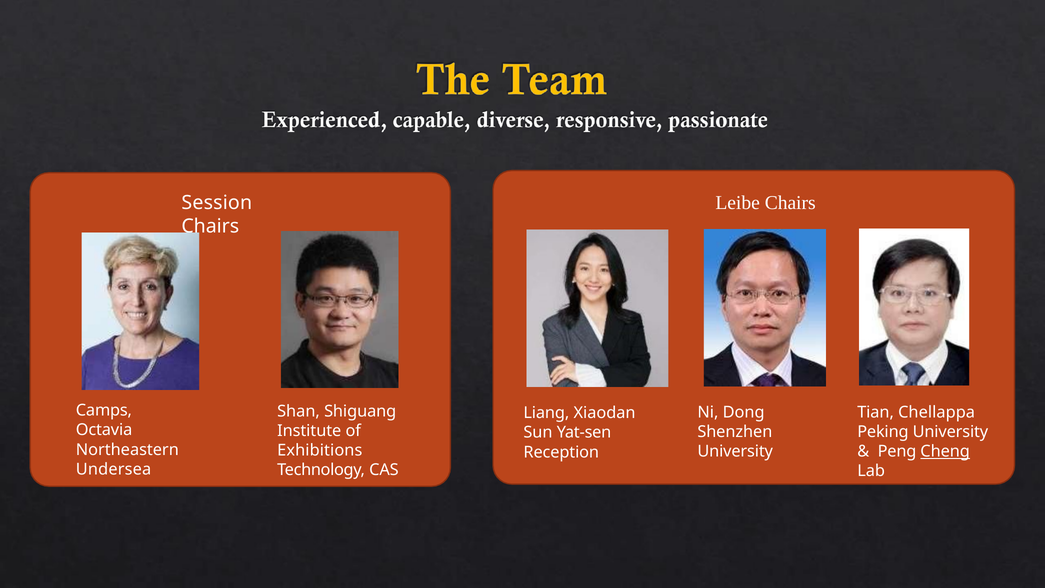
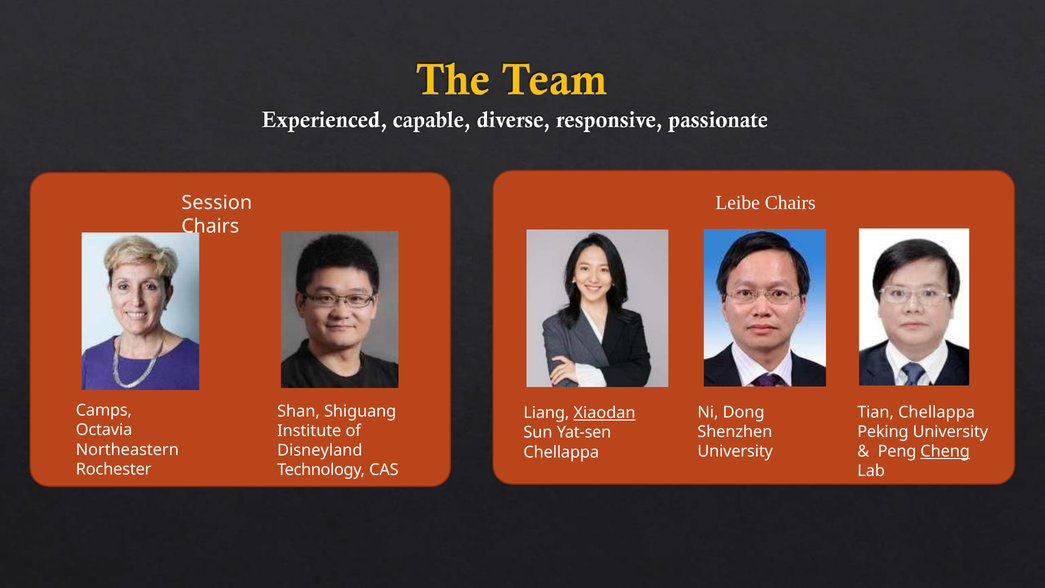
Xiaodan underline: none -> present (605, 413)
Exhibitions: Exhibitions -> Disneyland (320, 450)
Reception: Reception -> Chellappa (561, 452)
Undersea: Undersea -> Rochester (114, 469)
